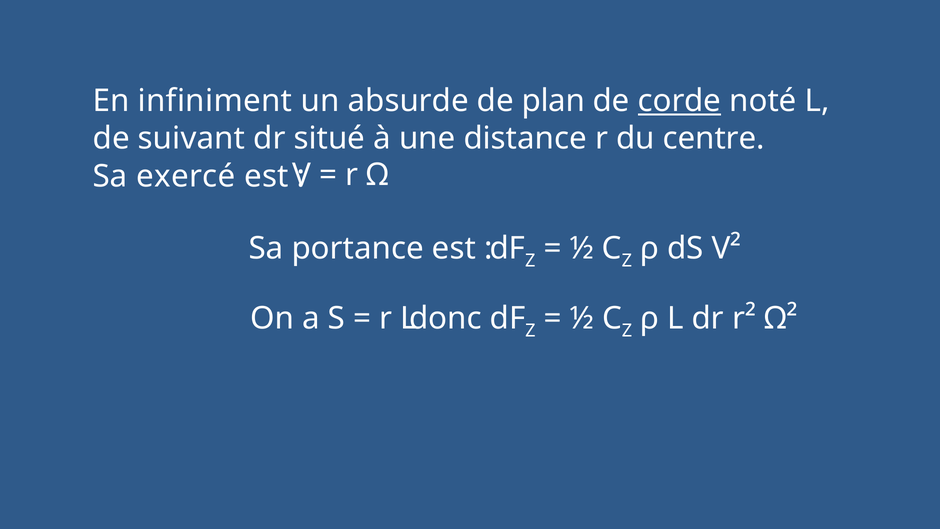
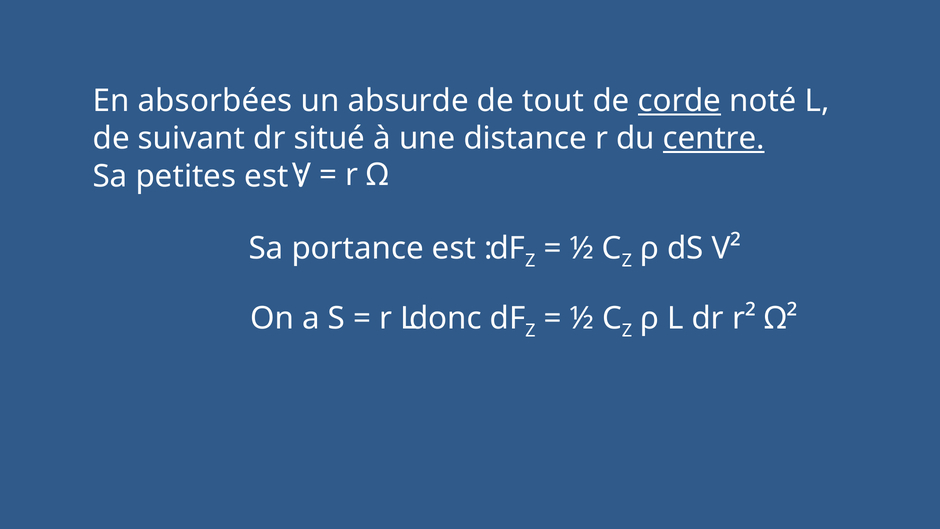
infiniment: infiniment -> absorbées (215, 101)
plan: plan -> tout (553, 101)
centre underline: none -> present (714, 139)
exercé: exercé -> petites (186, 176)
